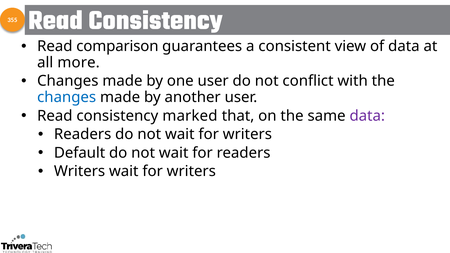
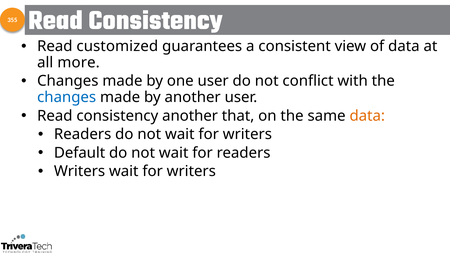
comparison: comparison -> customized (117, 46)
consistency marked: marked -> another (190, 116)
data colour: purple -> orange (367, 116)
